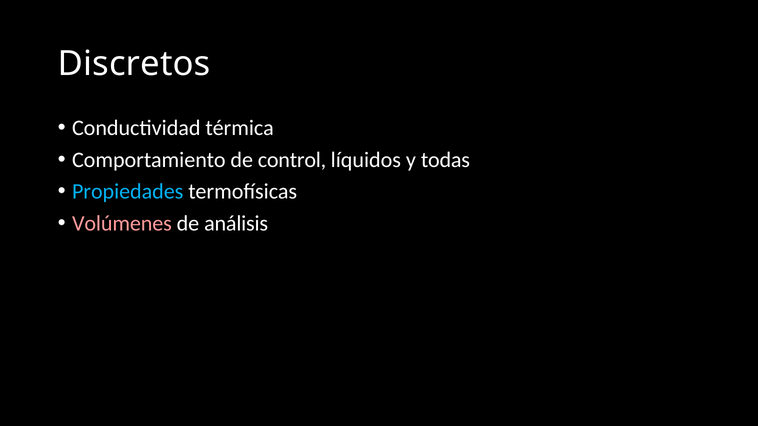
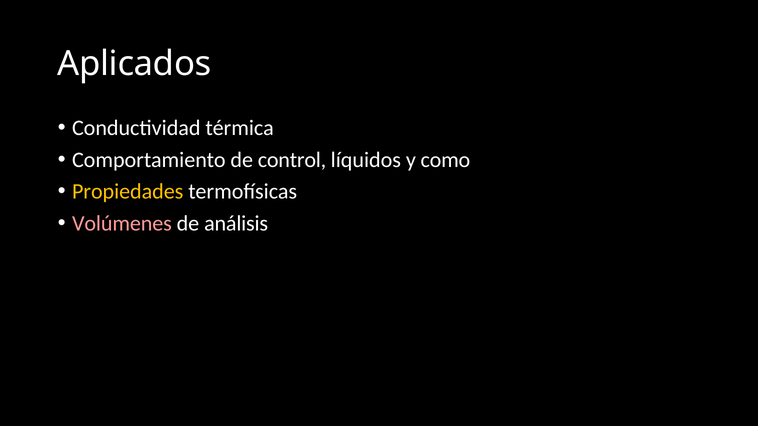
Discretos: Discretos -> Aplicados (134, 64)
todas: todas -> como (445, 160)
Propiedades colour: light blue -> yellow (128, 192)
